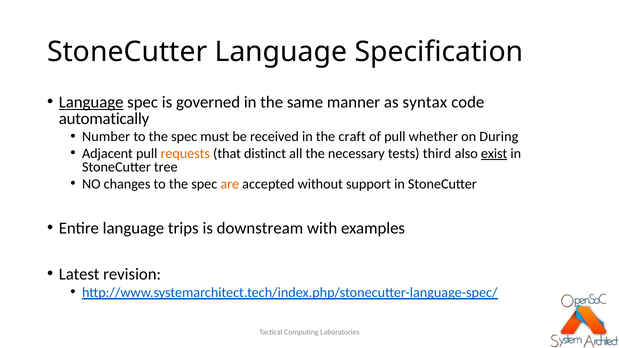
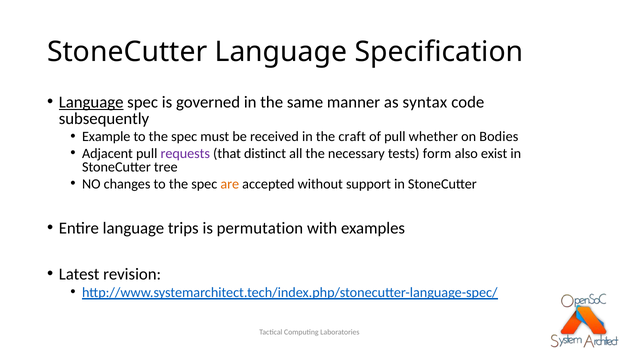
automatically: automatically -> subsequently (104, 119)
Number: Number -> Example (106, 137)
During: During -> Bodies (499, 137)
requests colour: orange -> purple (185, 153)
third: third -> form (437, 153)
exist underline: present -> none (494, 153)
downstream: downstream -> permutation (260, 229)
